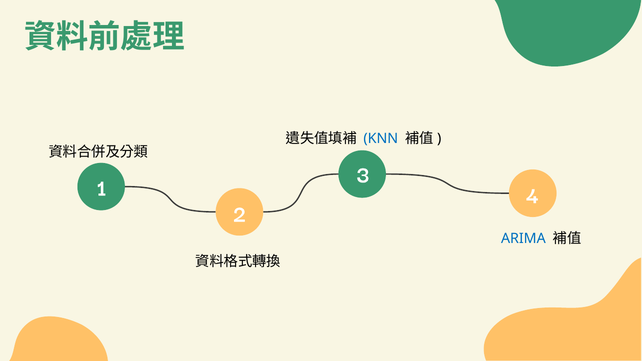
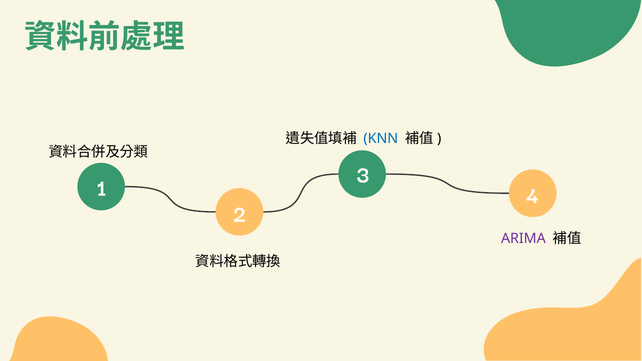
ARIMA colour: blue -> purple (523, 238)
